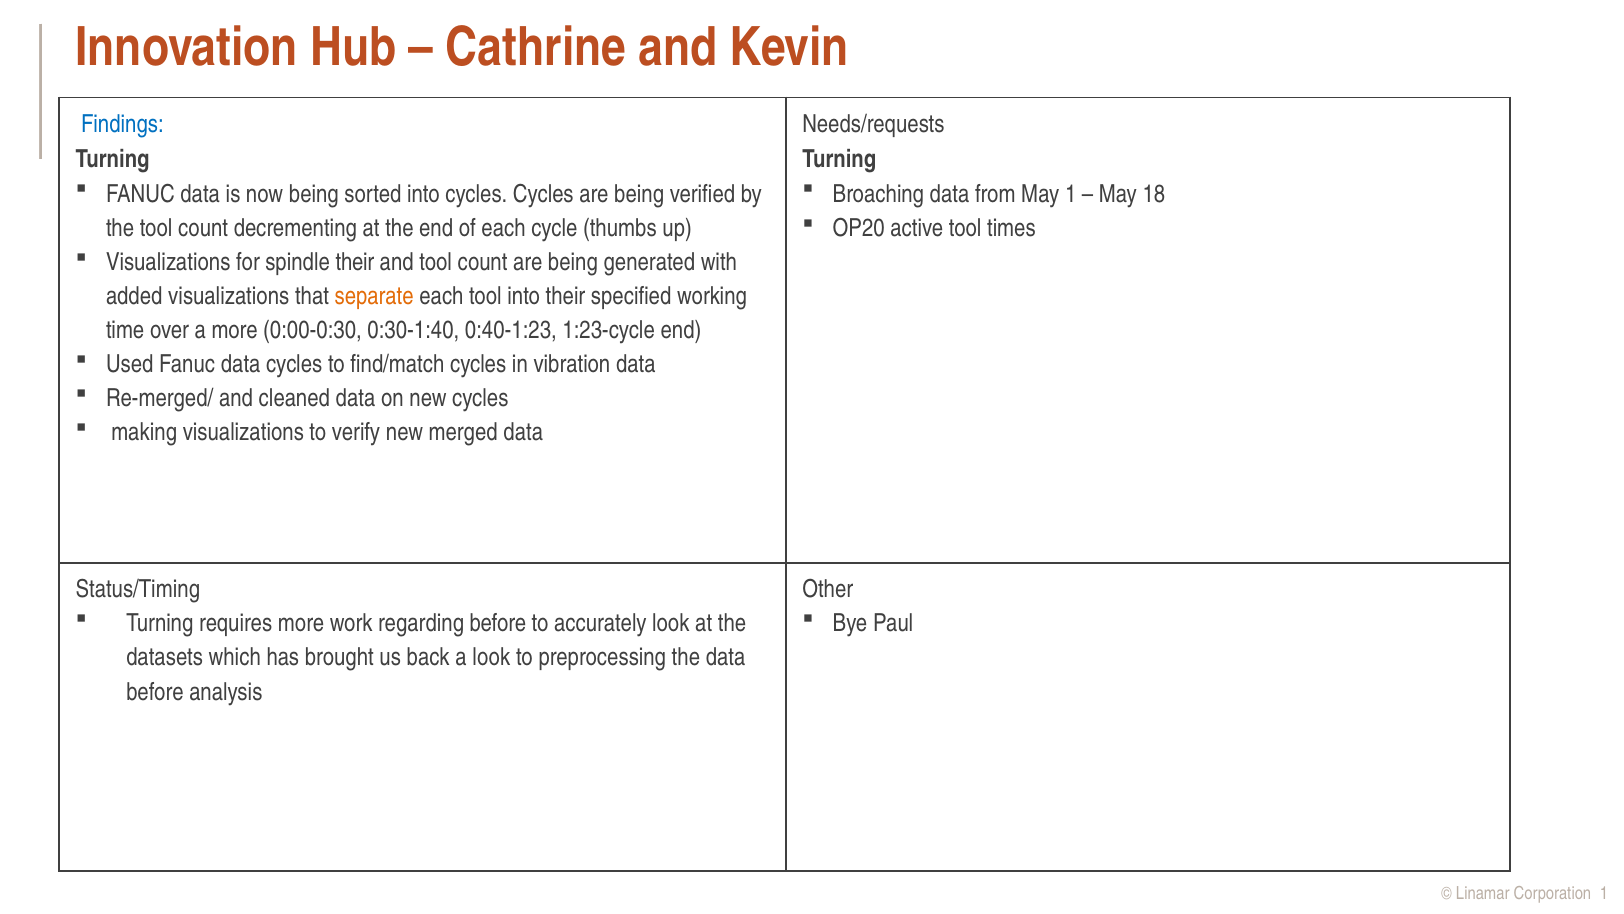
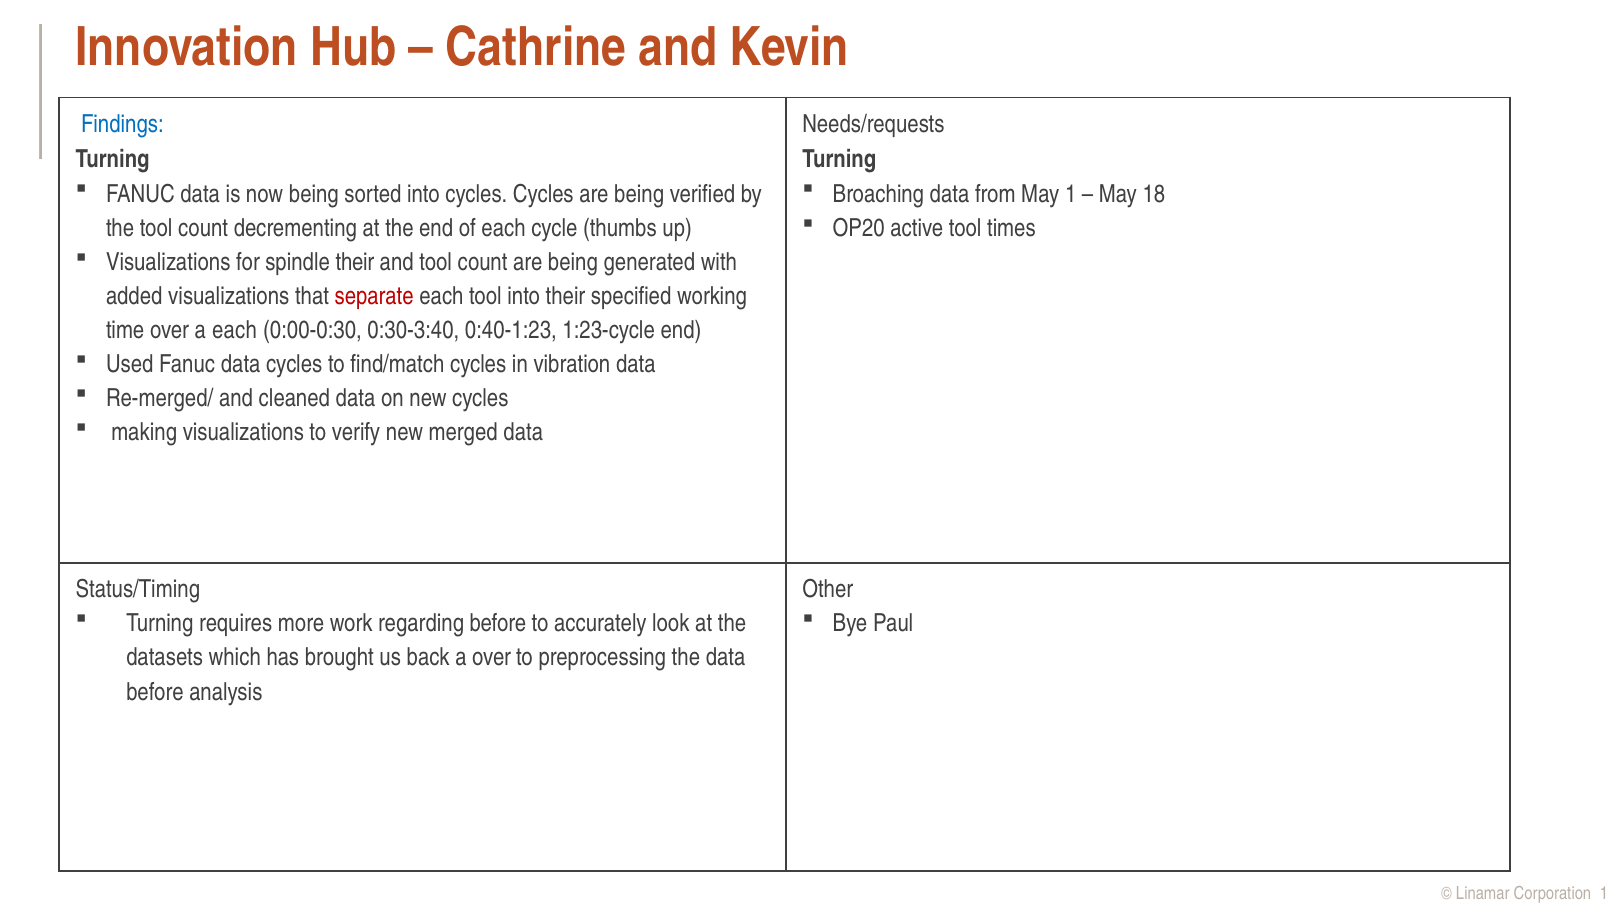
separate colour: orange -> red (374, 296)
a more: more -> each (234, 330)
0:30-1:40: 0:30-1:40 -> 0:30-3:40 (413, 330)
a look: look -> over (492, 657)
